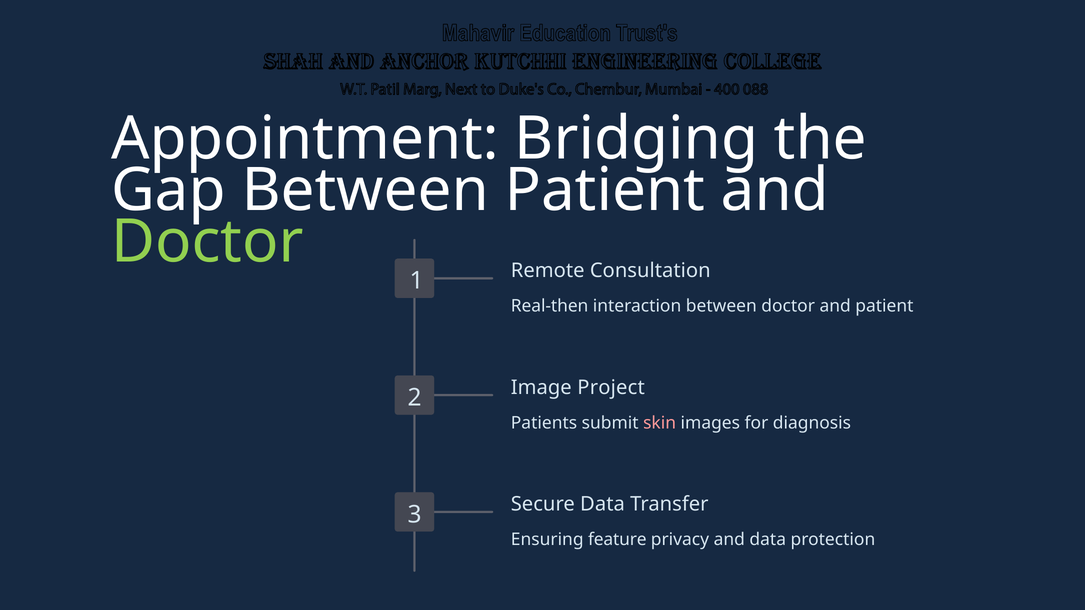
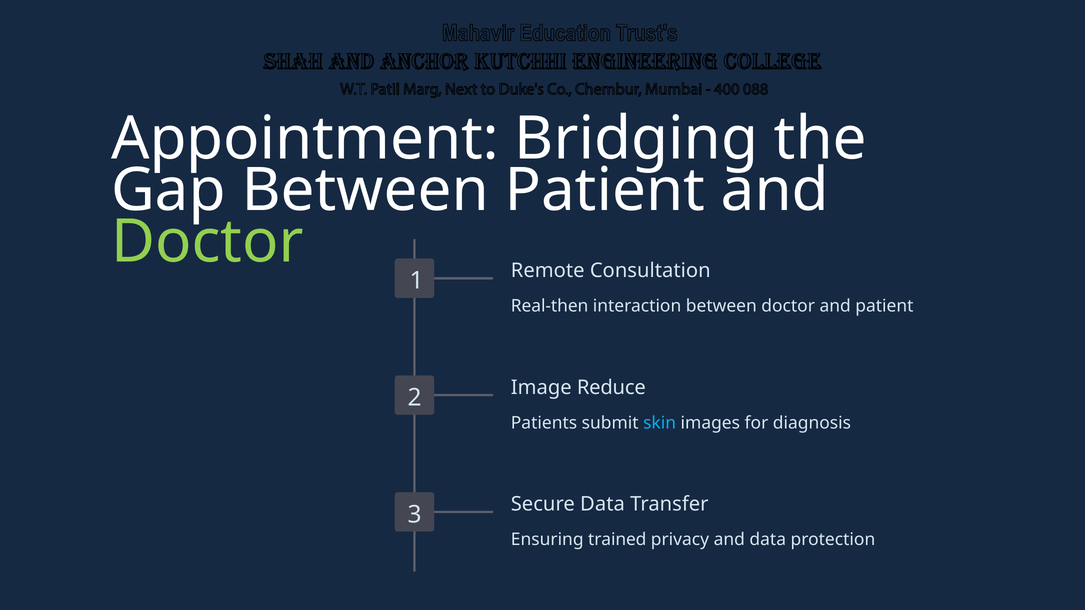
Project: Project -> Reduce (611, 388)
skin colour: pink -> light blue (660, 423)
feature: feature -> trained (617, 540)
